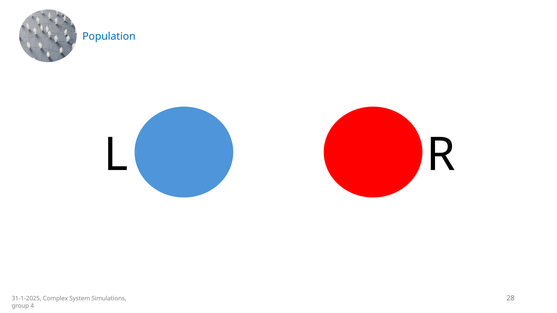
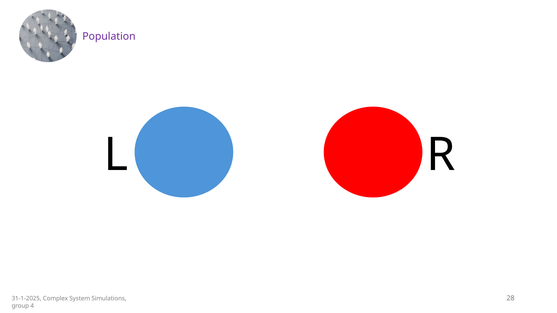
Population colour: blue -> purple (109, 36)
